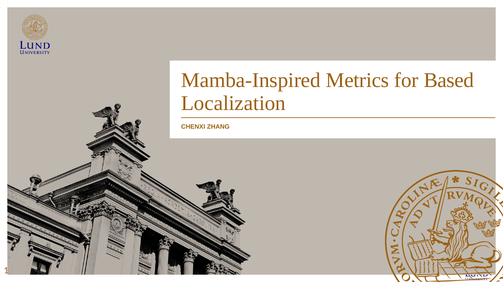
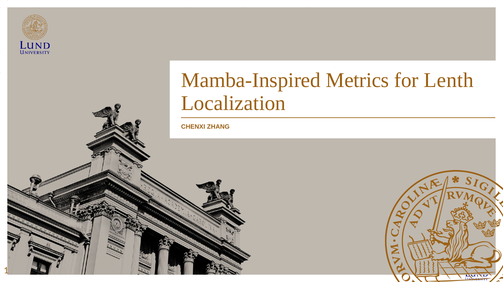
Based: Based -> Lenth (449, 80)
